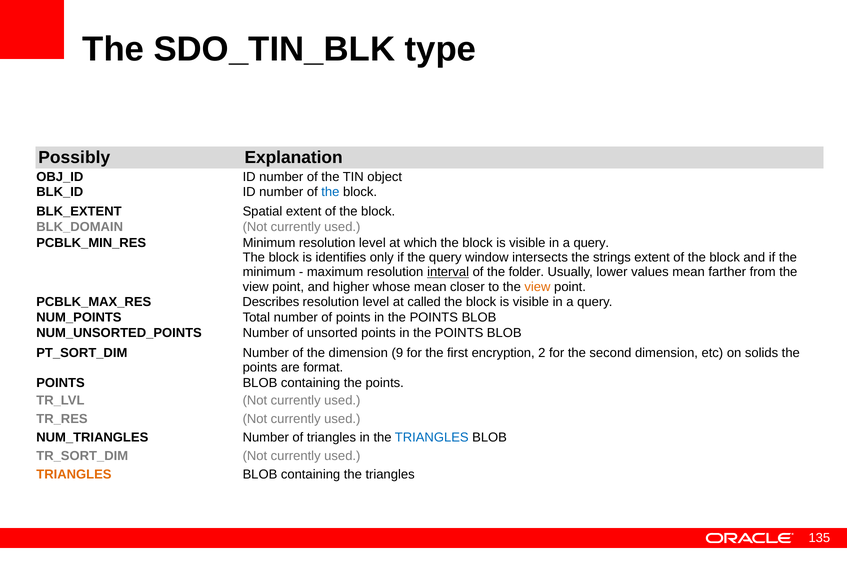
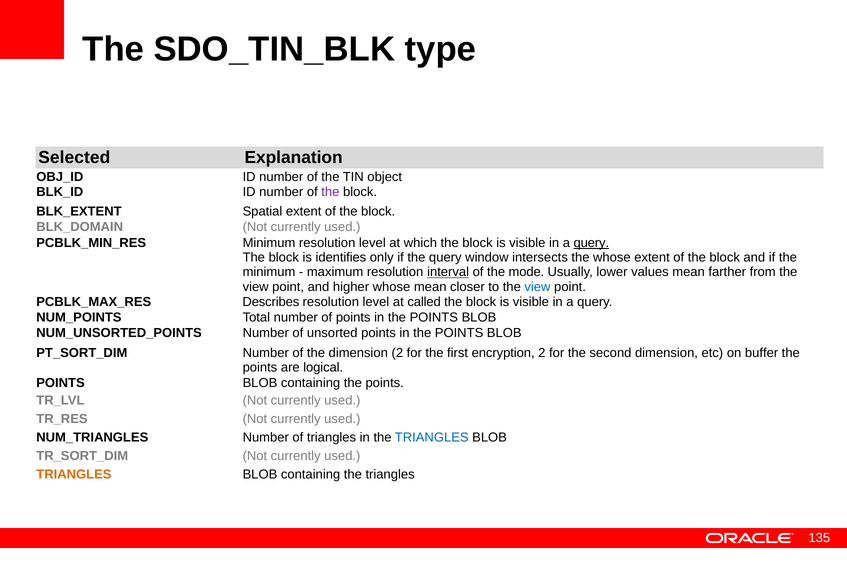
Possibly: Possibly -> Selected (74, 157)
the colour: blue -> purple (330, 192)
query underline: none -> present (591, 243)
the strings: strings -> whose (612, 257)
folder: folder -> mode (526, 272)
view colour: orange -> blue (537, 286)
dimension 9: 9 -> 2 (397, 353)
solids: solids -> buffer (762, 353)
format: format -> logical (323, 367)
